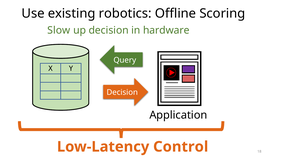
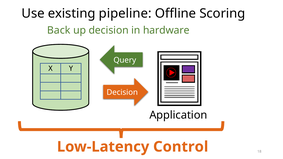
robotics: robotics -> pipeline (125, 13)
Slow: Slow -> Back (59, 30)
